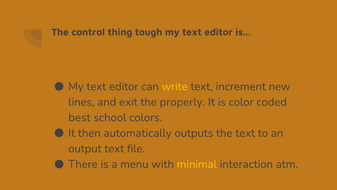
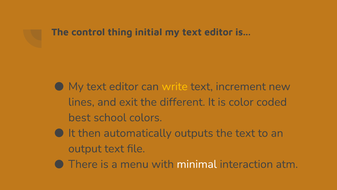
tough: tough -> initial (149, 32)
properly: properly -> different (182, 102)
minimal colour: yellow -> white (197, 164)
